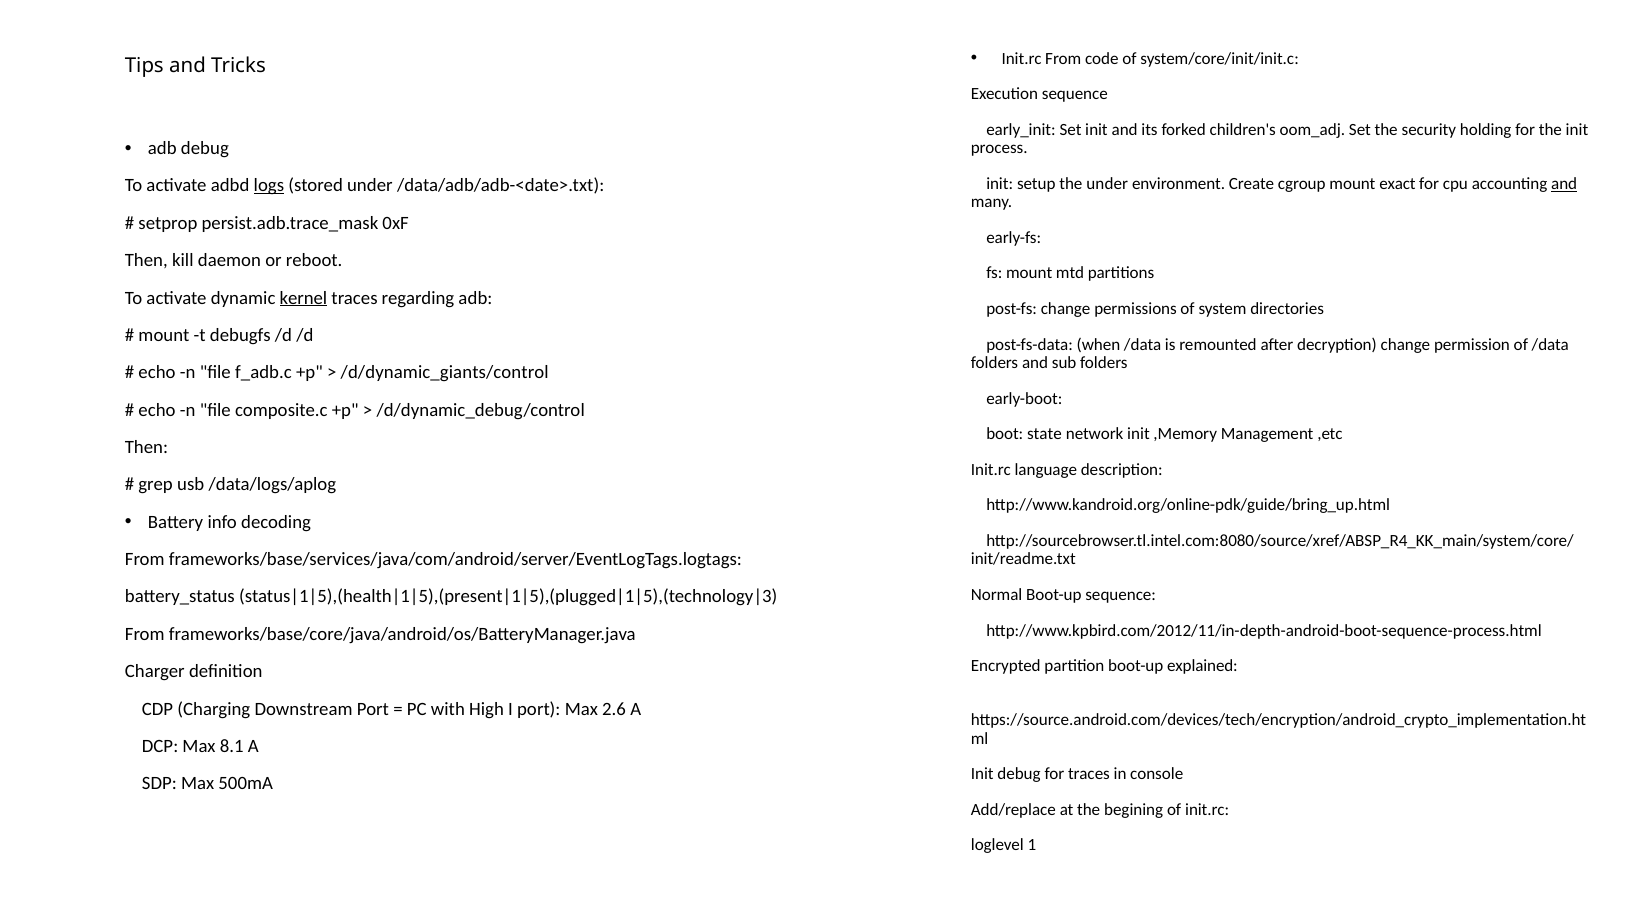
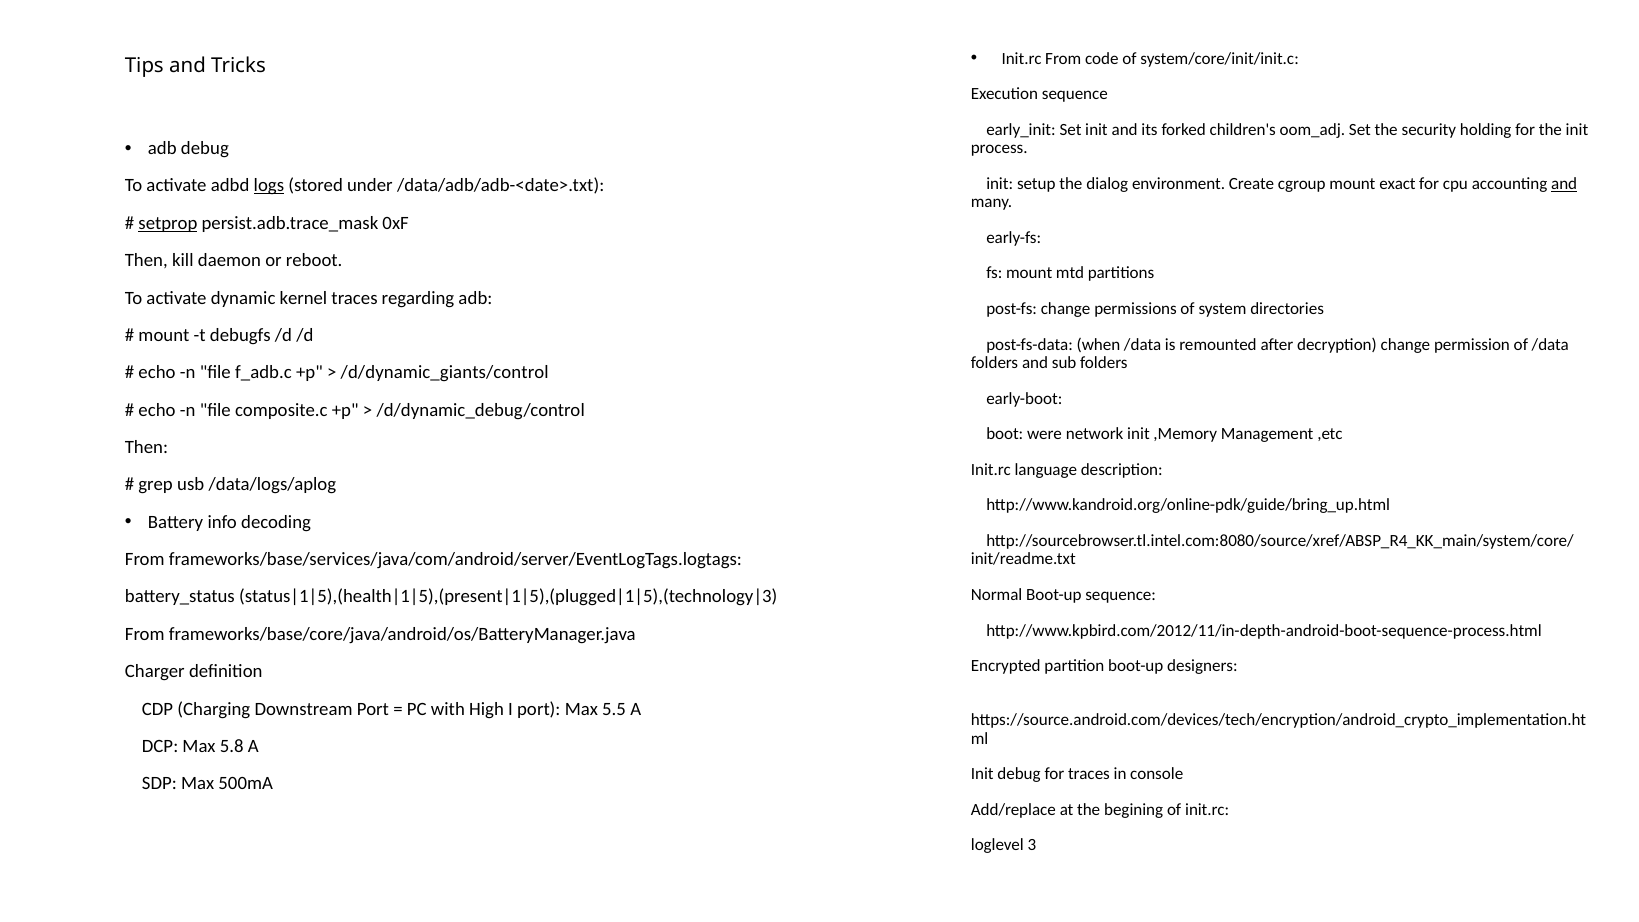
the under: under -> dialog (1107, 184)
setprop underline: none -> present (168, 223)
kernel underline: present -> none (303, 298)
state: state -> were (1044, 434)
explained: explained -> designers (1202, 666)
2.6: 2.6 -> 5.5 (614, 709)
8.1: 8.1 -> 5.8 (232, 746)
1: 1 -> 3 (1032, 845)
